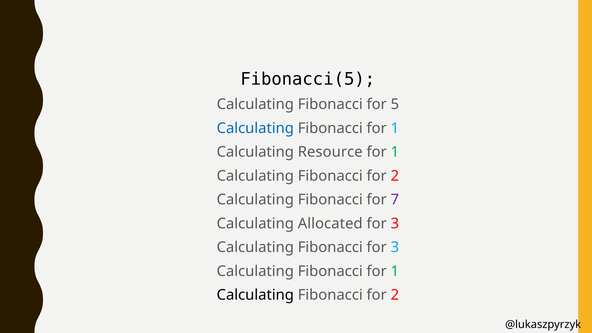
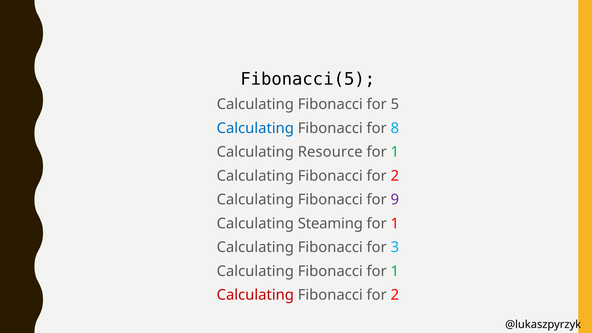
1: 1 -> 8 (395, 128)
7: 7 -> 9 (395, 200)
Allocated: Allocated -> Steaming (330, 224)
3: 3 -> 1 (395, 224)
Calculating colour: black -> red (255, 295)
